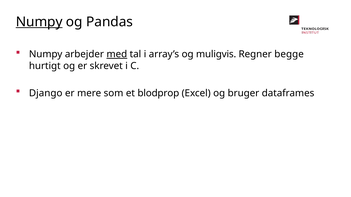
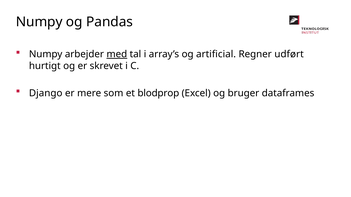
Numpy underline: present -> none (39, 22)
muligvis: muligvis -> artificial (216, 54)
begge: begge -> udført (289, 54)
